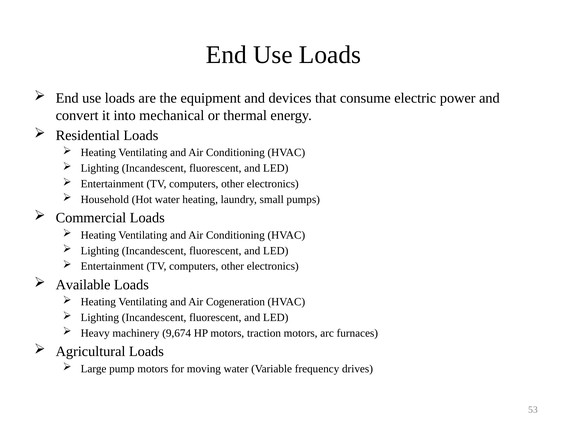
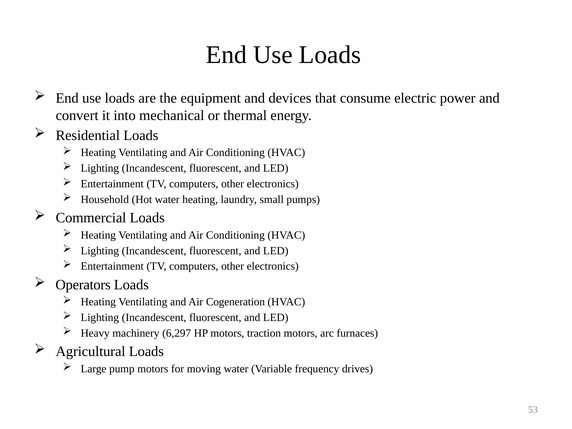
Available: Available -> Operators (83, 285)
9,674: 9,674 -> 6,297 (177, 333)
